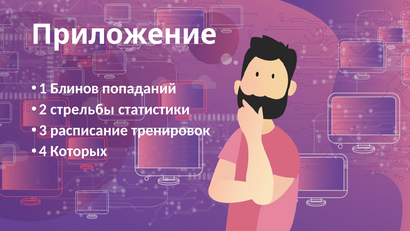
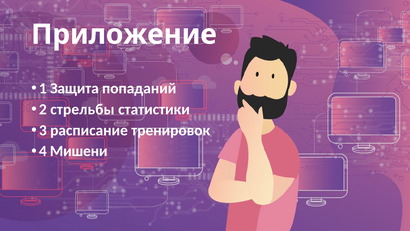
Блинов: Блинов -> Защита (74, 88)
Которых: Которых -> Мишени (79, 151)
